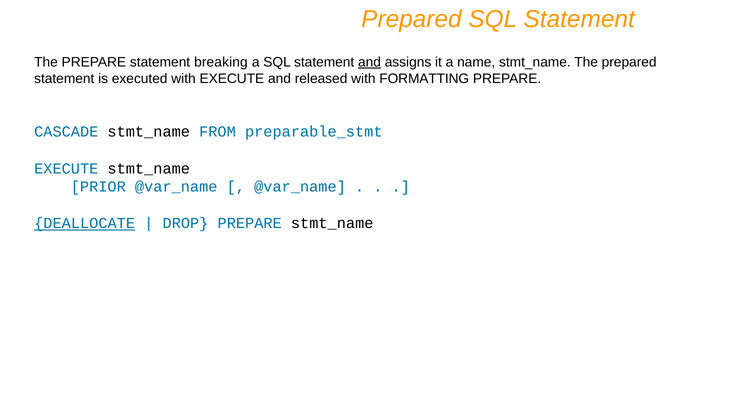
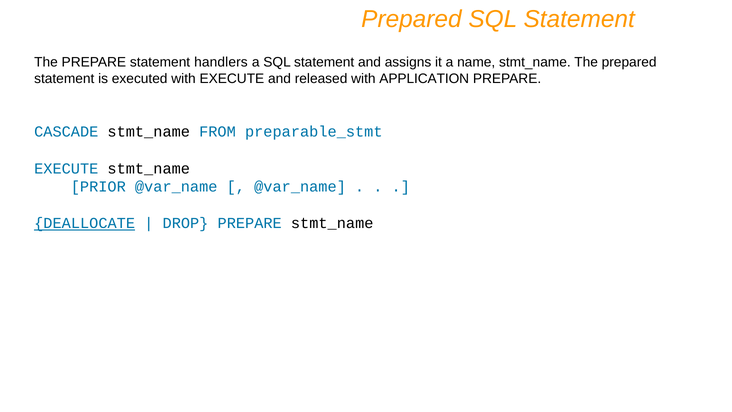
breaking: breaking -> handlers (221, 62)
and underline: present -> none (370, 62)
FORMATTING: FORMATTING -> APPLICATION (424, 79)
